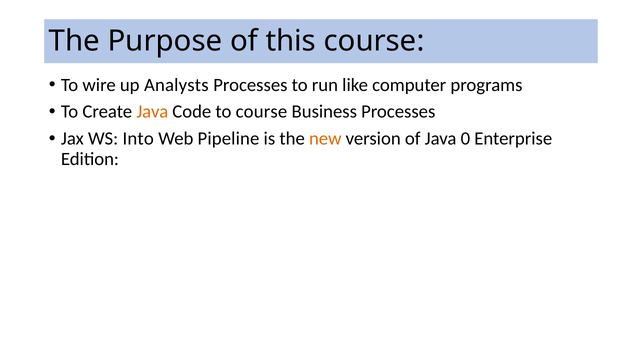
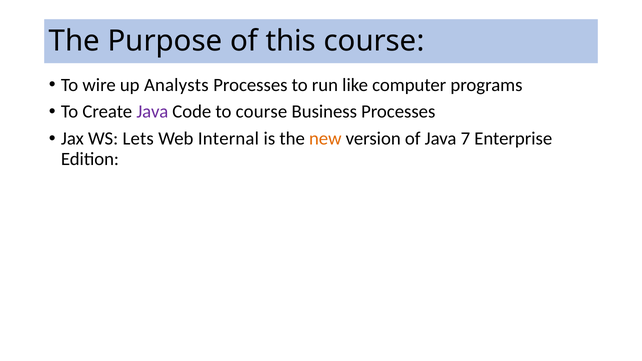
Java colour: orange -> purple (152, 112)
Into: Into -> Lets (138, 139)
Pipeline: Pipeline -> Internal (228, 139)
0: 0 -> 7 (465, 139)
